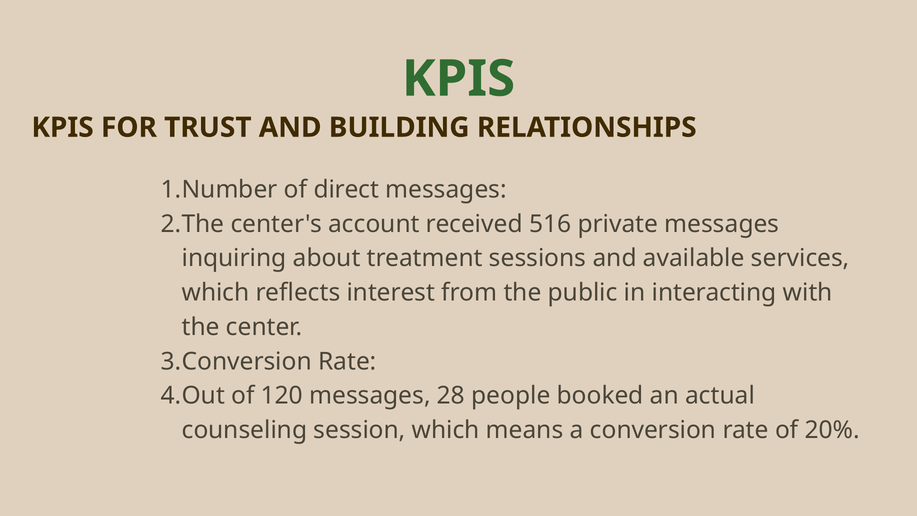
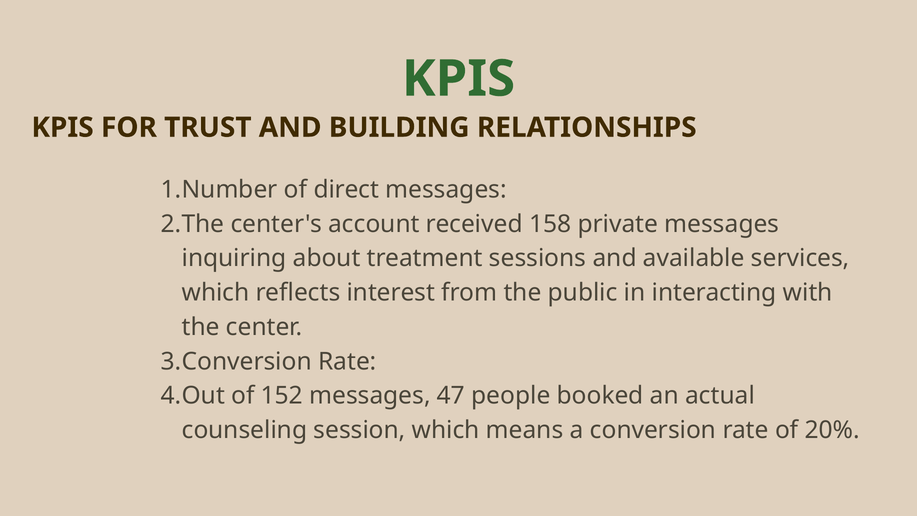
516: 516 -> 158 (550, 224)
120: 120 -> 152 (282, 396)
28: 28 -> 47 (451, 396)
